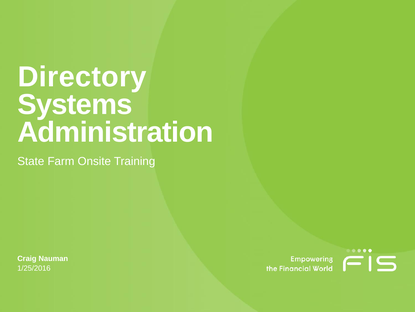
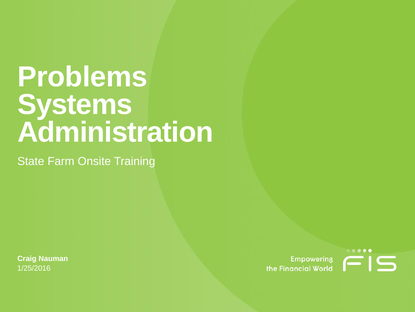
Directory: Directory -> Problems (82, 77)
